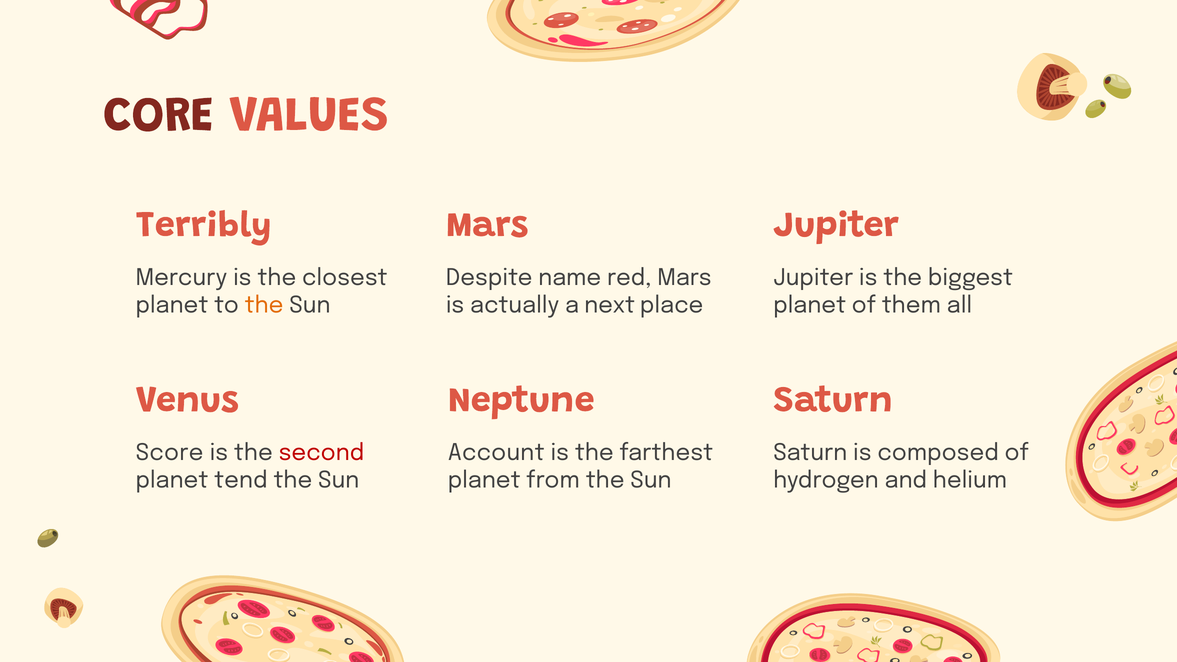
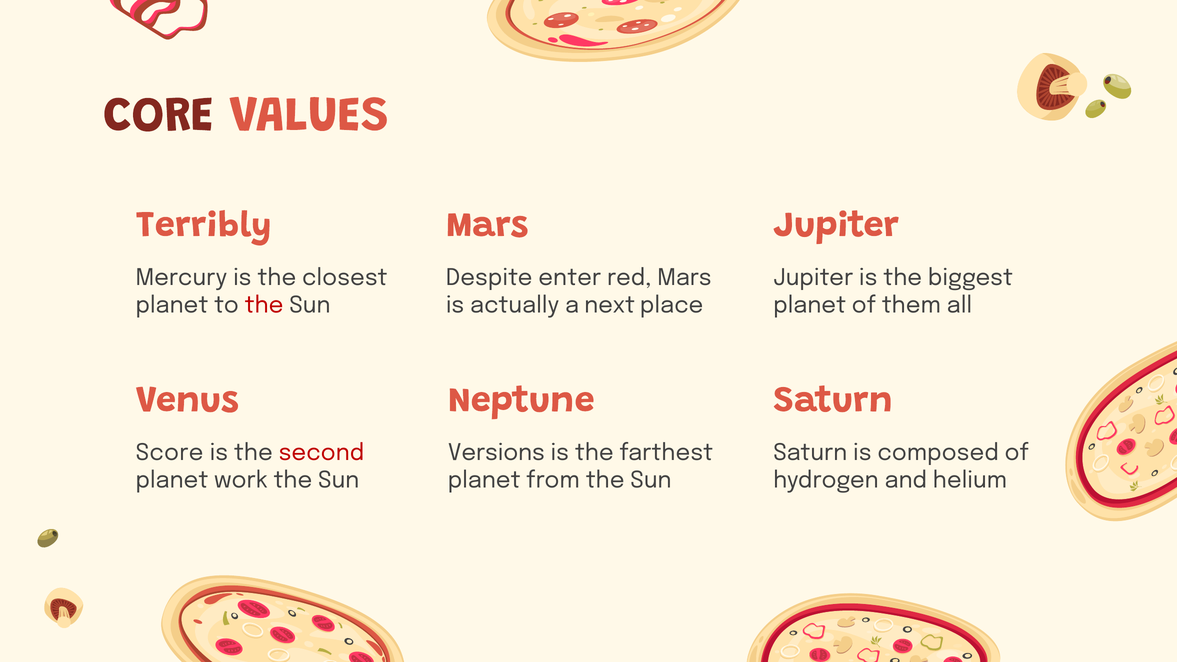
name: name -> enter (570, 278)
the colour: orange -> red (264, 305)
Account: Account -> Versions (496, 453)
tend: tend -> work (241, 480)
